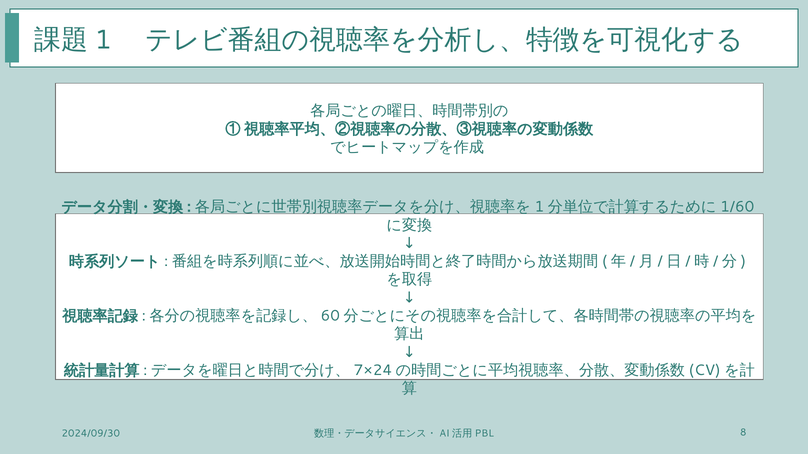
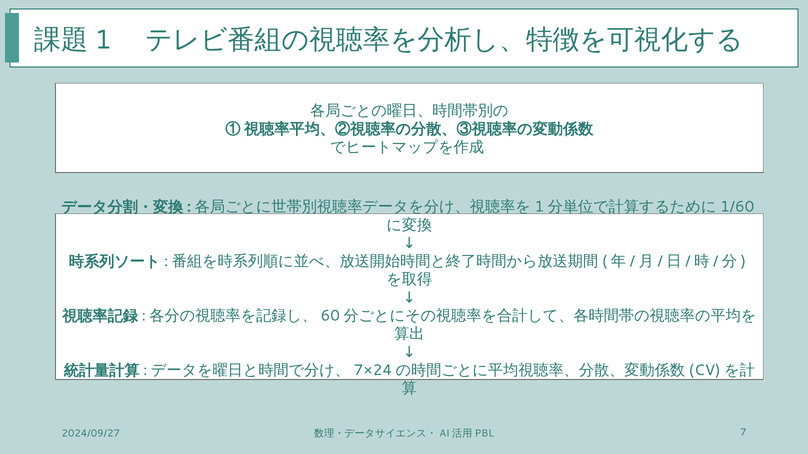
2024/09/30: 2024/09/30 -> 2024/09/27 (91, 434)
8: 8 -> 7 (743, 433)
